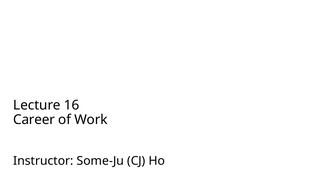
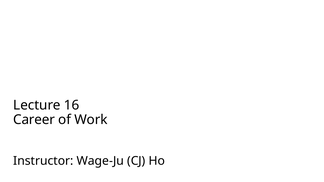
Some-Ju: Some-Ju -> Wage-Ju (100, 161)
